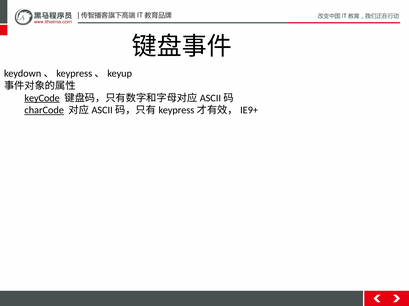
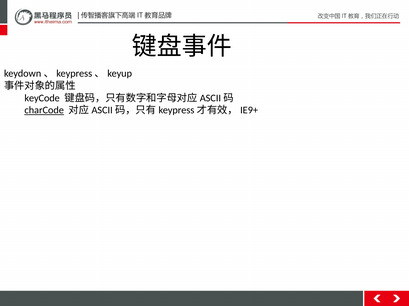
keyCode underline: present -> none (42, 98)
